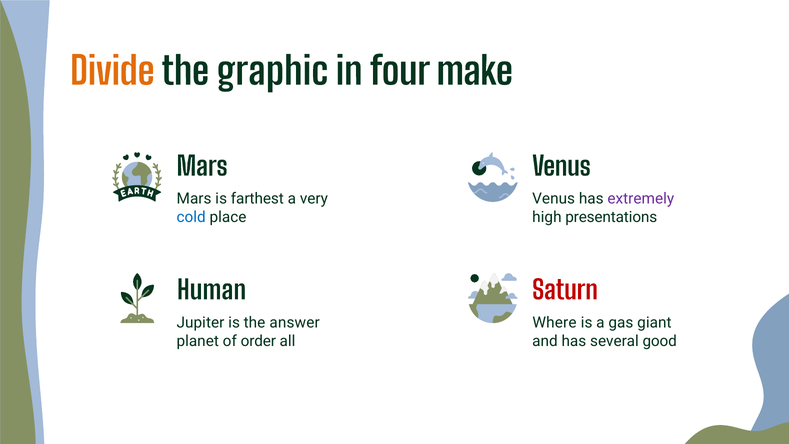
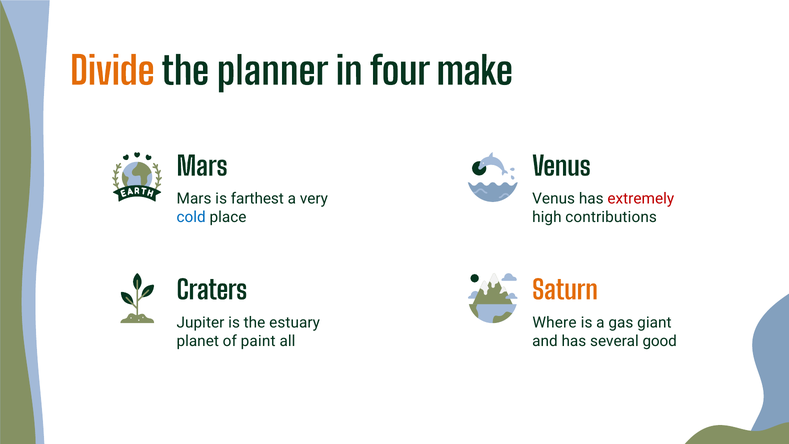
graphic: graphic -> planner (273, 72)
extremely colour: purple -> red (641, 199)
presentations: presentations -> contributions (611, 217)
Human: Human -> Craters (212, 291)
Saturn colour: red -> orange (565, 291)
answer: answer -> estuary (295, 322)
order: order -> paint (258, 341)
